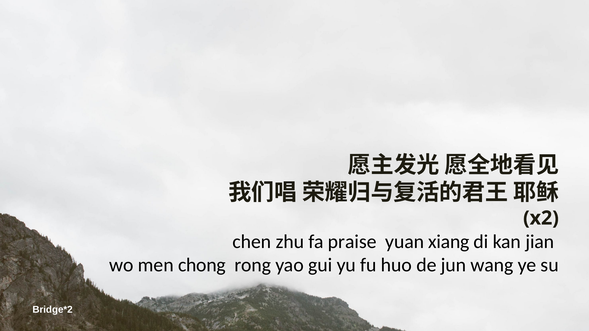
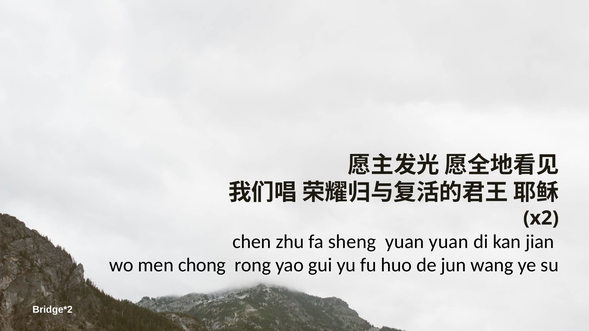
praise: praise -> sheng (352, 242)
yuan xiang: xiang -> yuan (449, 242)
